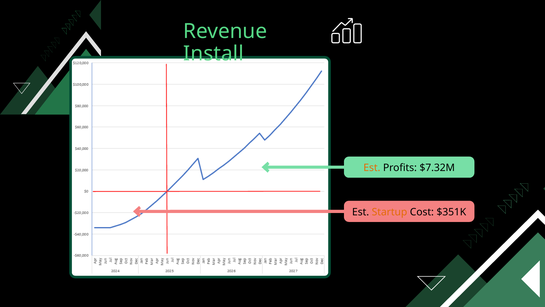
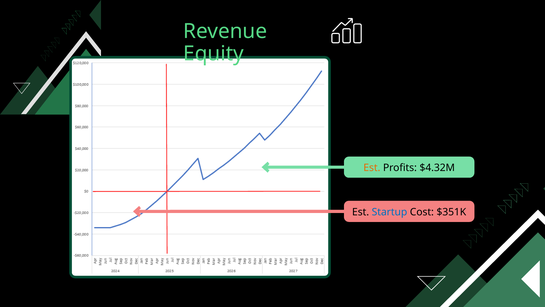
Install: Install -> Equity (214, 54)
$7.32M: $7.32M -> $4.32M (437, 168)
Startup colour: orange -> blue (389, 212)
